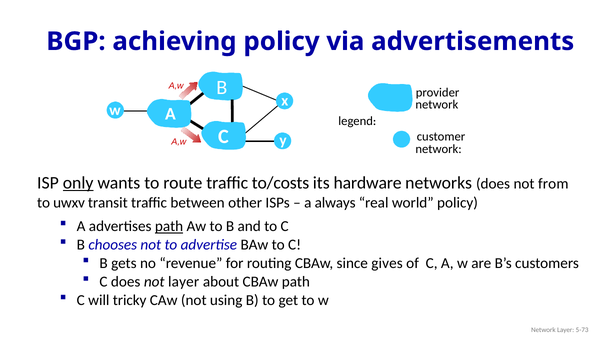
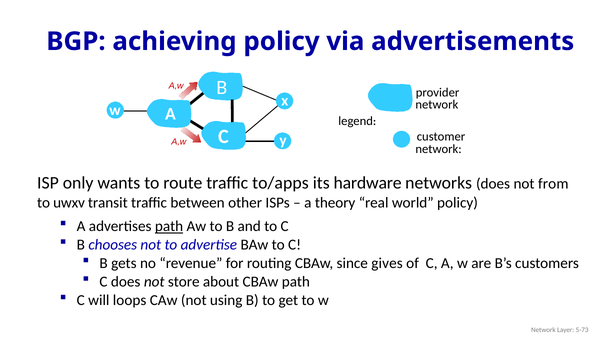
only underline: present -> none (78, 183)
to/costs: to/costs -> to/apps (280, 183)
always: always -> theory (335, 203)
not layer: layer -> store (184, 282)
tricky: tricky -> loops (130, 301)
